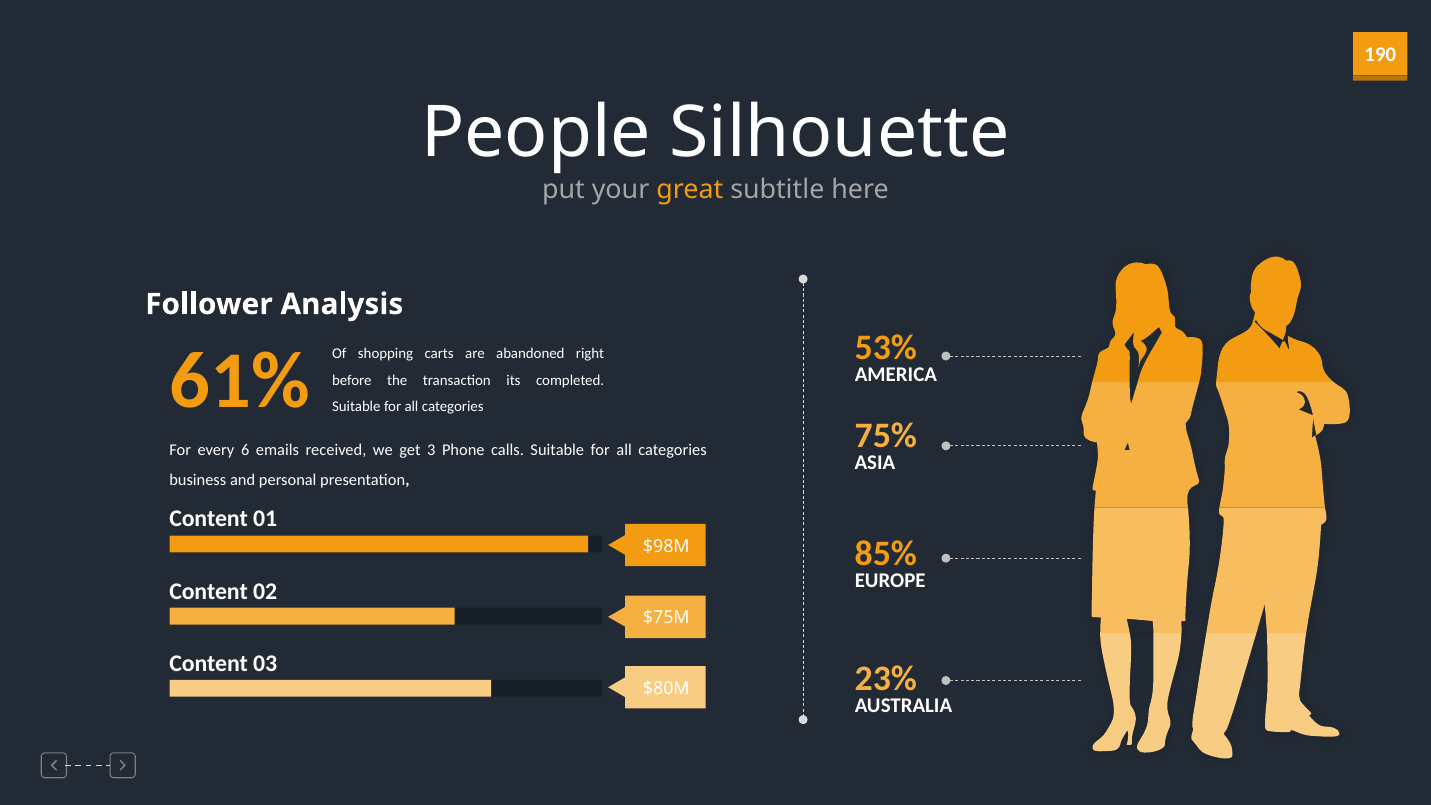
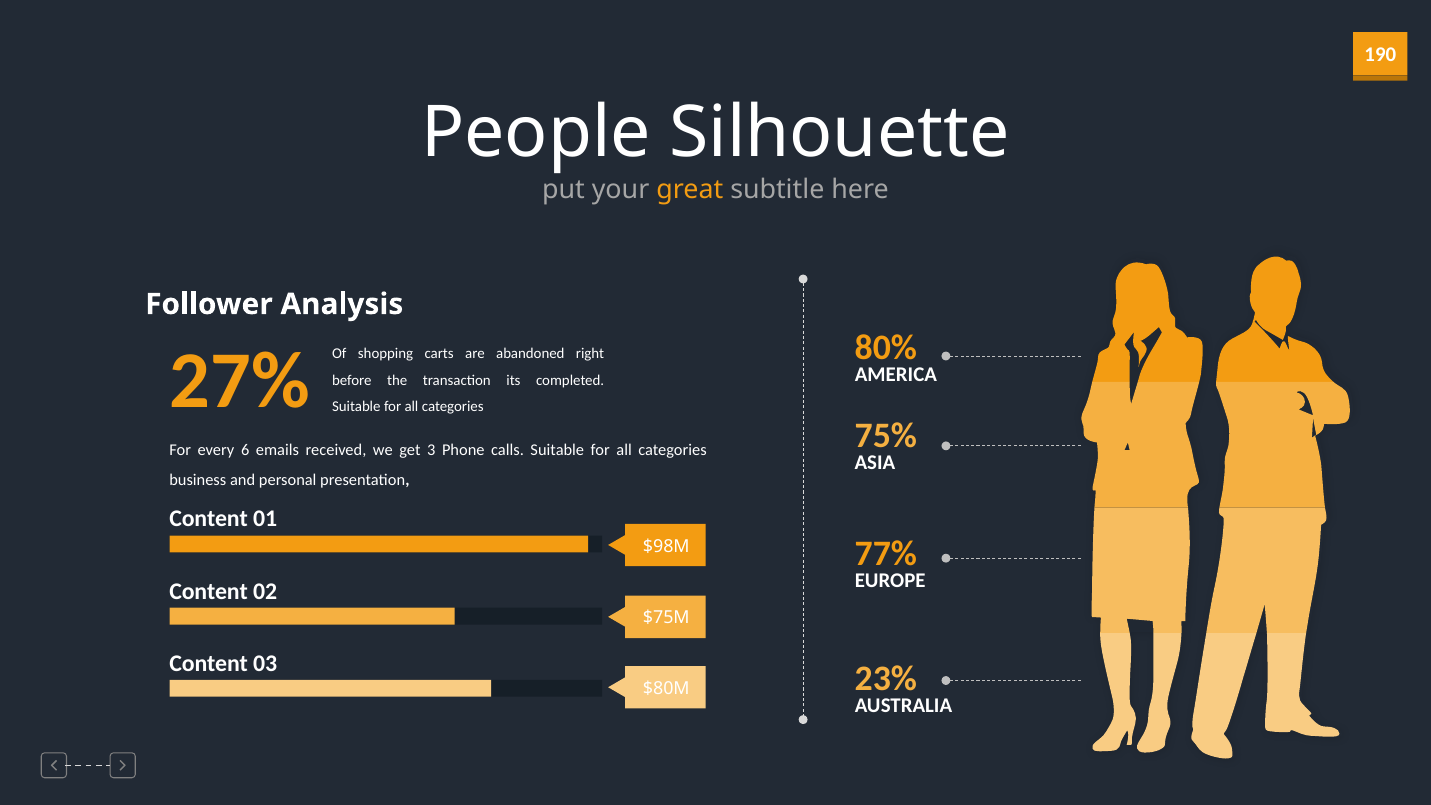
53%: 53% -> 80% (886, 348)
61%: 61% -> 27% (240, 381)
85%: 85% -> 77% (886, 554)
